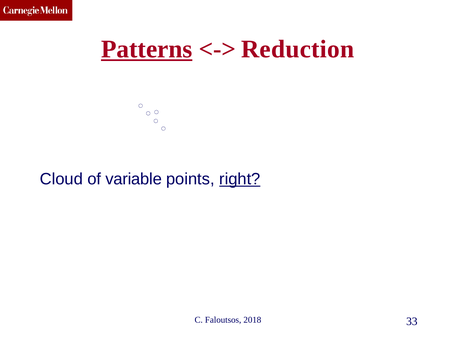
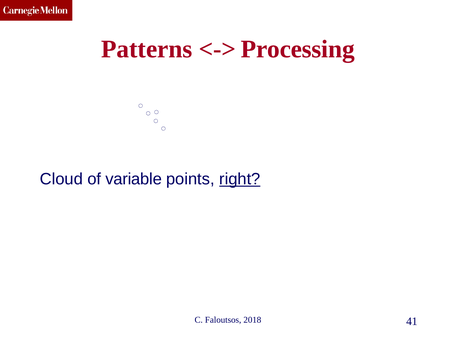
Patterns underline: present -> none (147, 49)
Reduction: Reduction -> Processing (298, 49)
33: 33 -> 41 (412, 322)
